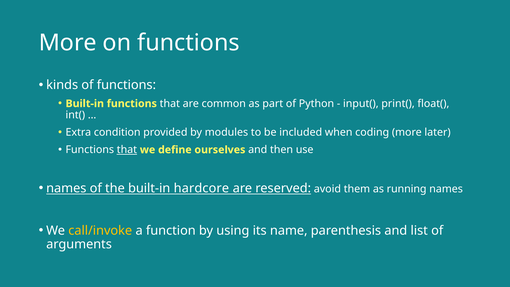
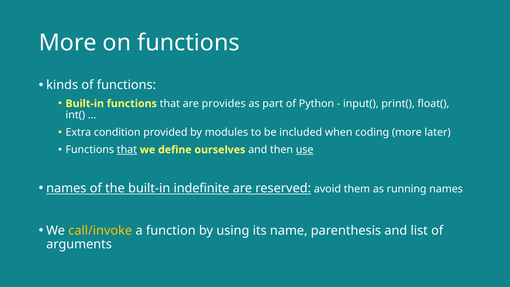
common: common -> provides (224, 104)
use underline: none -> present (305, 150)
hardcore: hardcore -> indefinite (202, 188)
